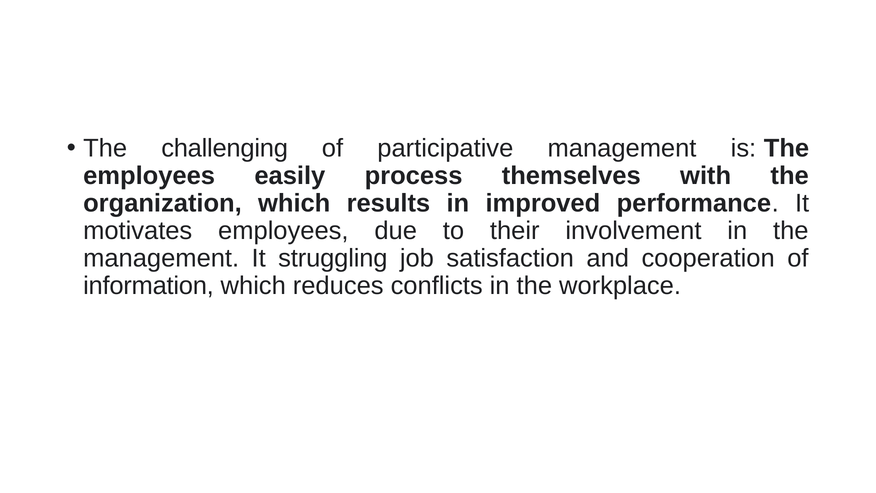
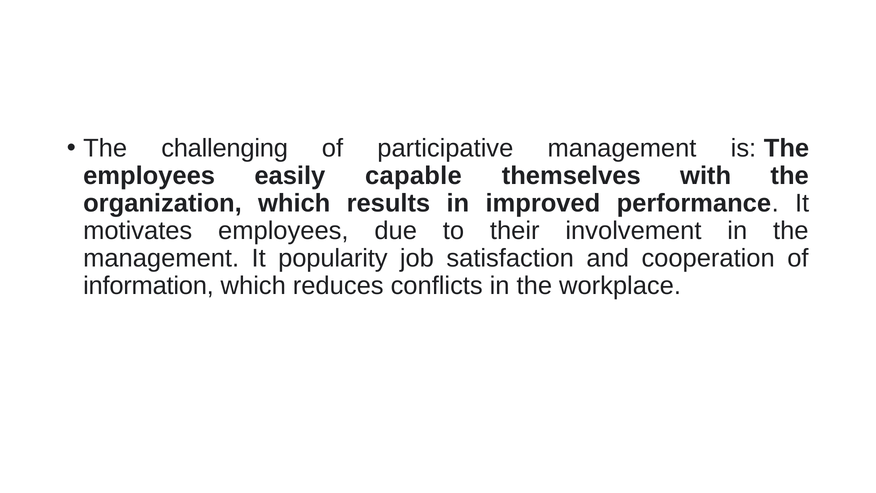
process: process -> capable (413, 176)
struggling: struggling -> popularity (333, 258)
